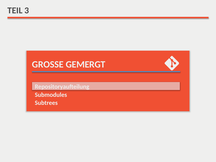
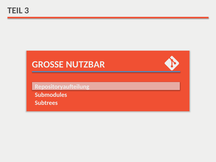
GEMERGT: GEMERGT -> NUTZBAR (85, 64)
